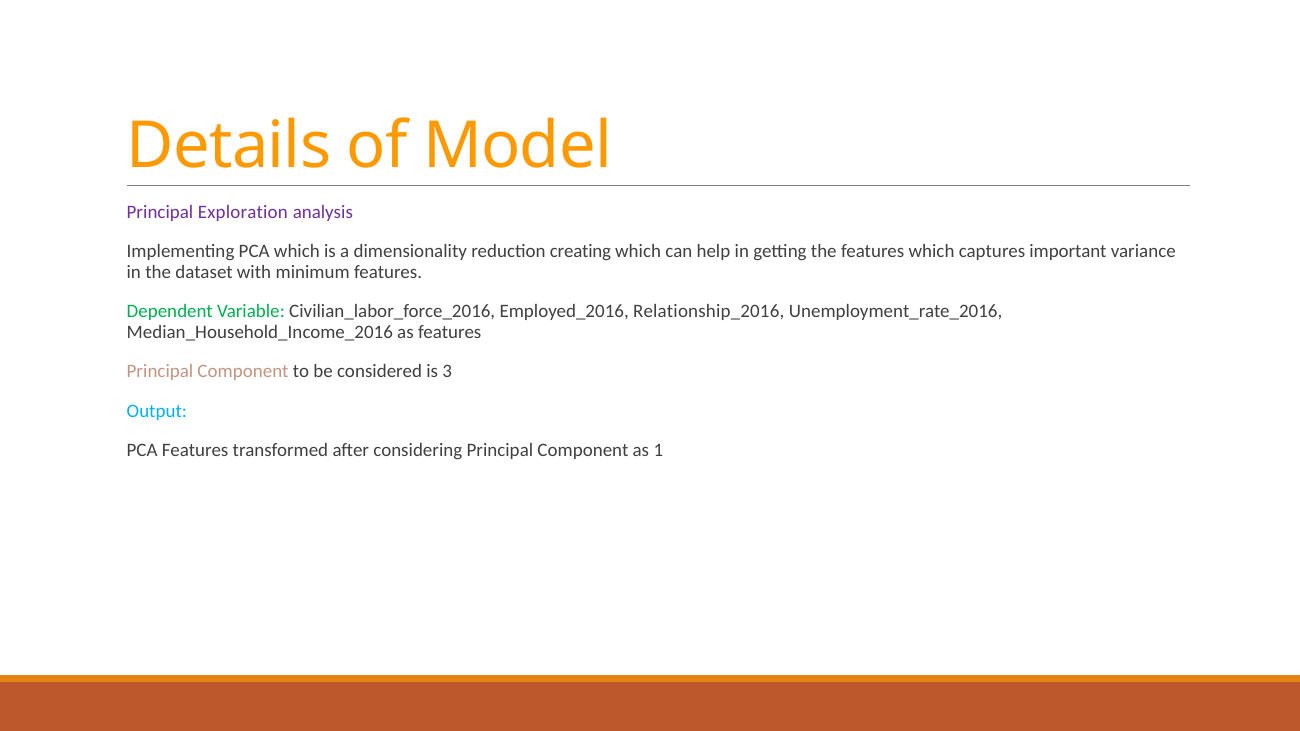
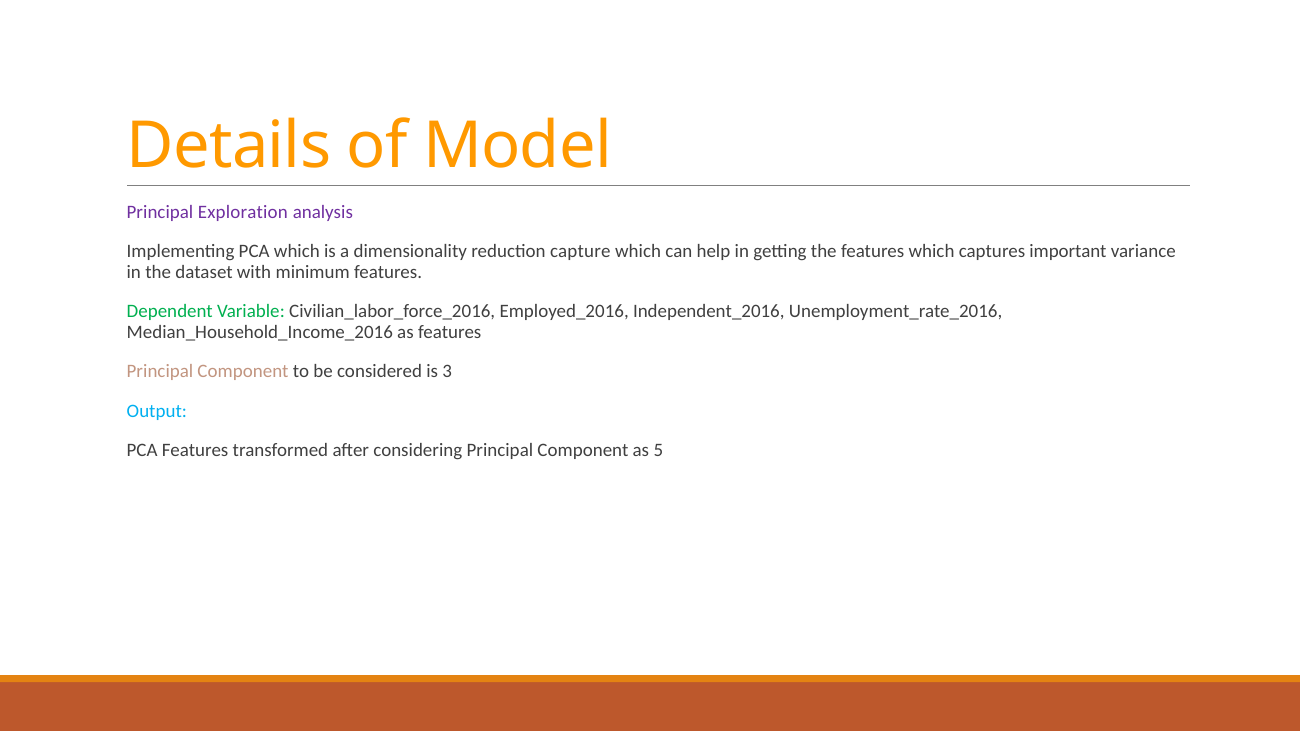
creating: creating -> capture (580, 251)
Relationship_2016: Relationship_2016 -> Independent_2016 (709, 311)
1: 1 -> 5 (658, 450)
